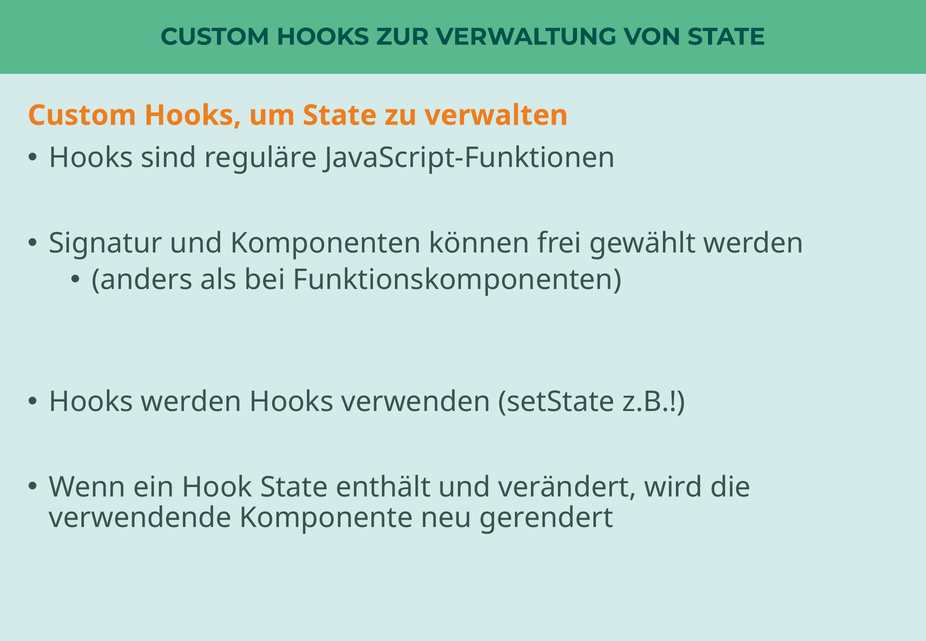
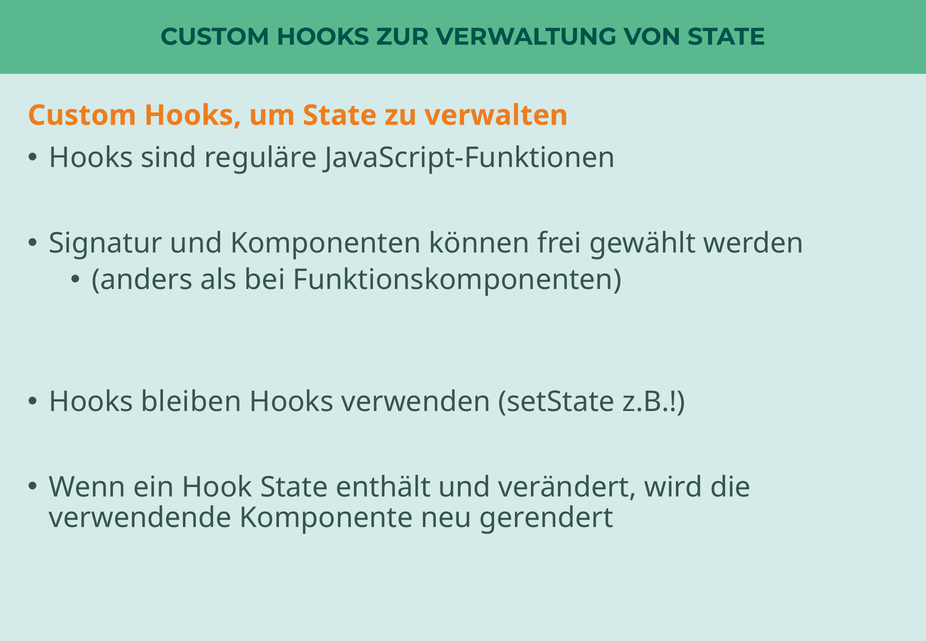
Hooks werden: werden -> bleiben (191, 402)
